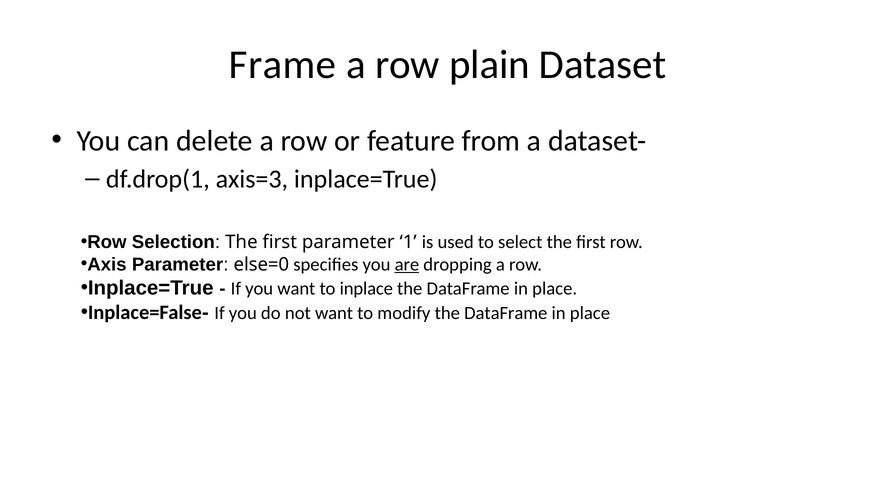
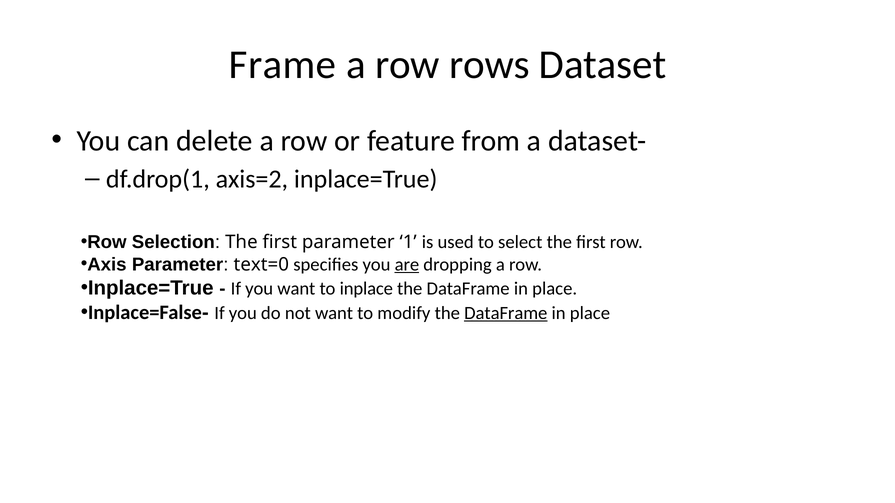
plain: plain -> rows (489, 65)
axis=3: axis=3 -> axis=2 (252, 179)
else=0: else=0 -> text=0 (261, 265)
DataFrame underline: none -> present (506, 313)
